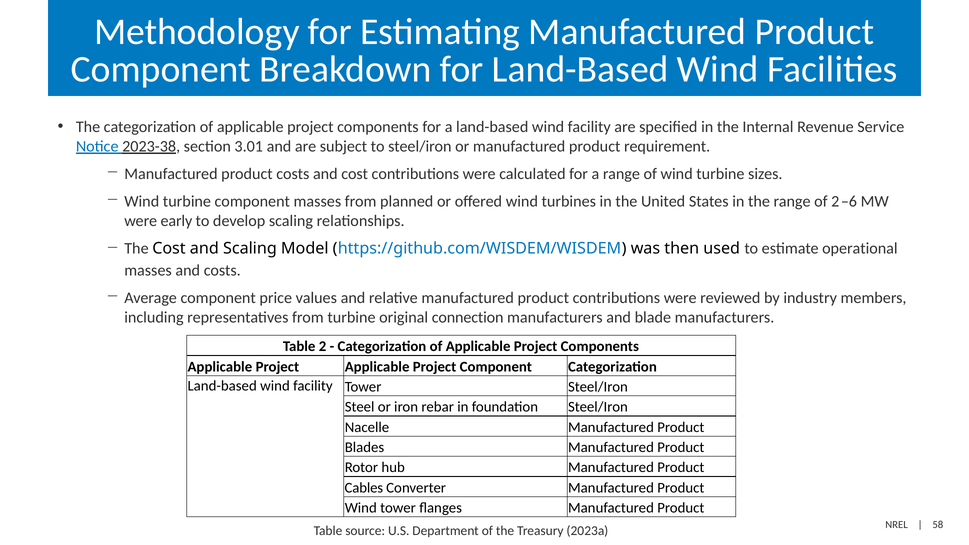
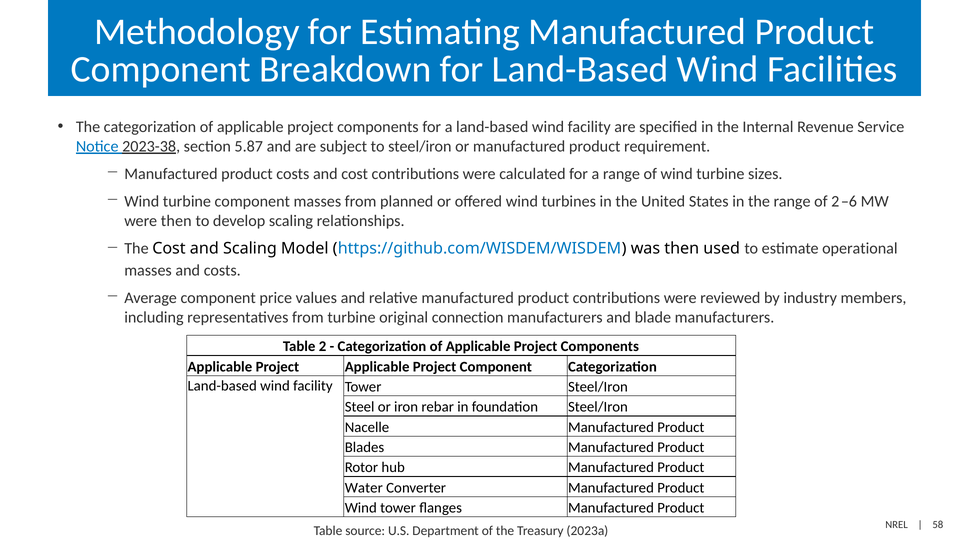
3.01: 3.01 -> 5.87 (249, 146)
were early: early -> then (176, 221)
Cables: Cables -> Water (364, 488)
